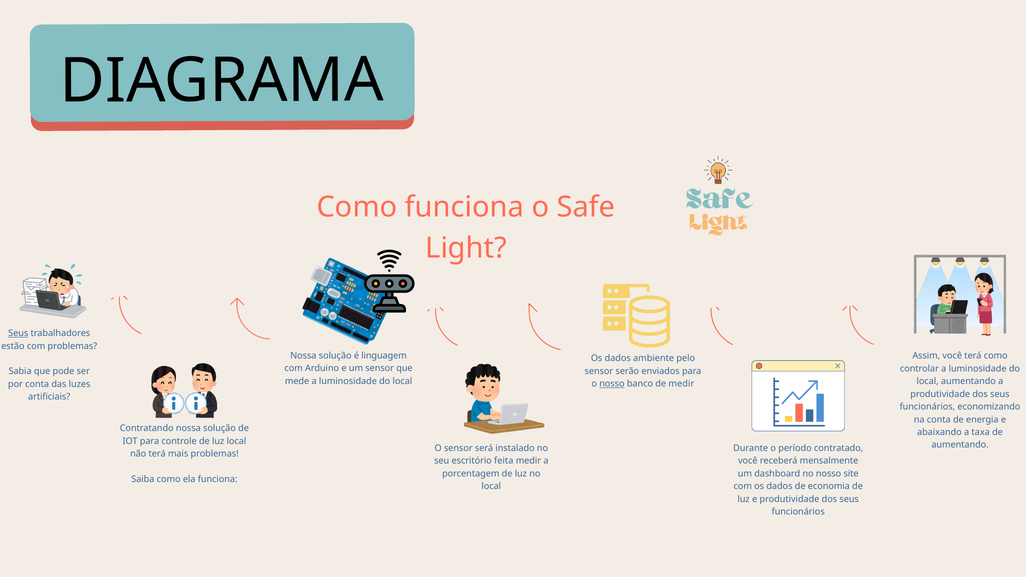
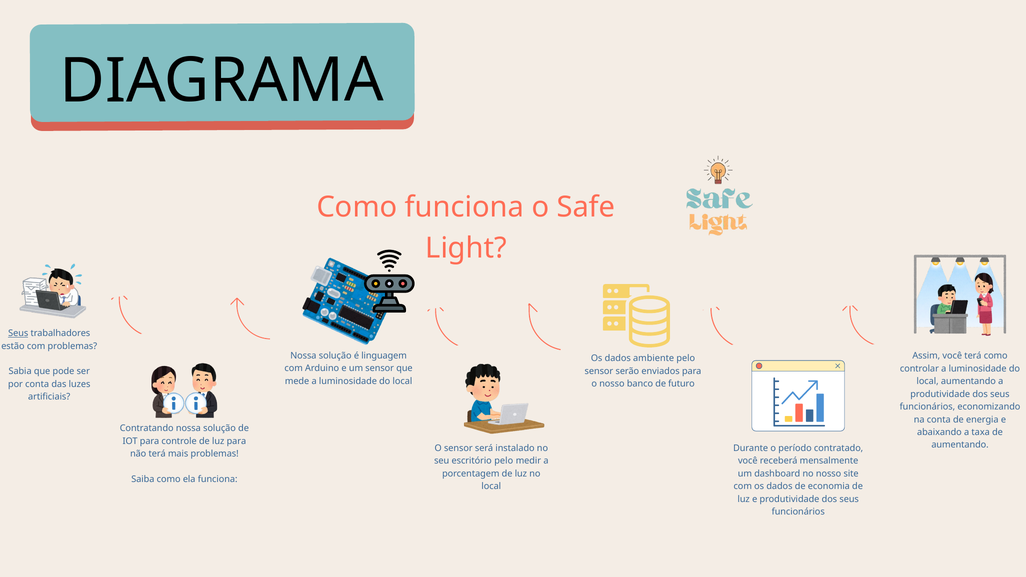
nosso underline: present -> none (612, 384)
de medir: medir -> futuro (681, 384)
luz local: local -> para (236, 441)
escritório feita: feita -> pelo (504, 461)
